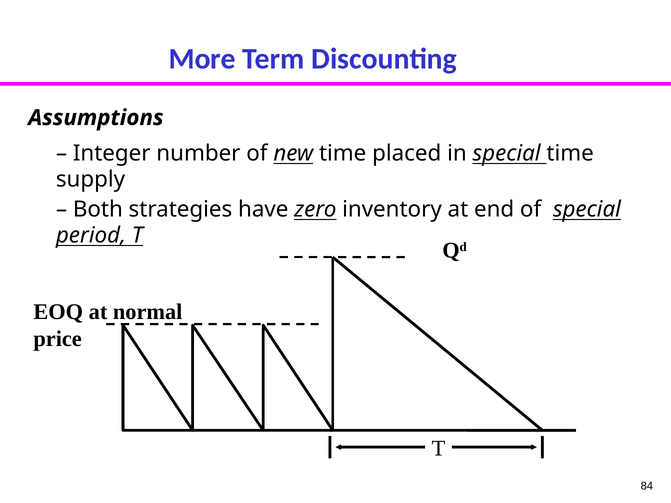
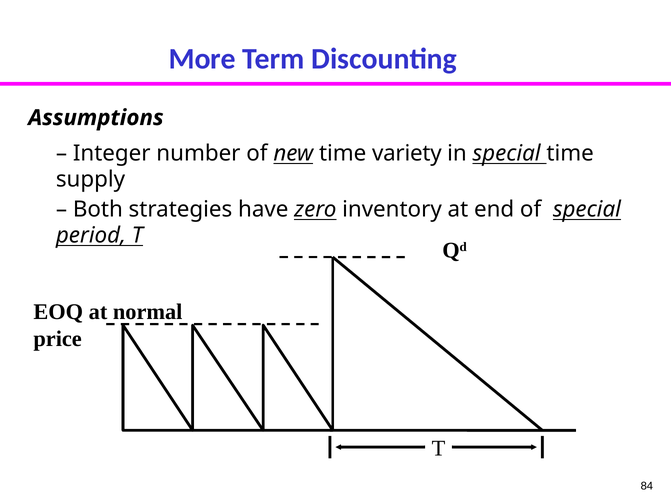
placed: placed -> variety (407, 154)
